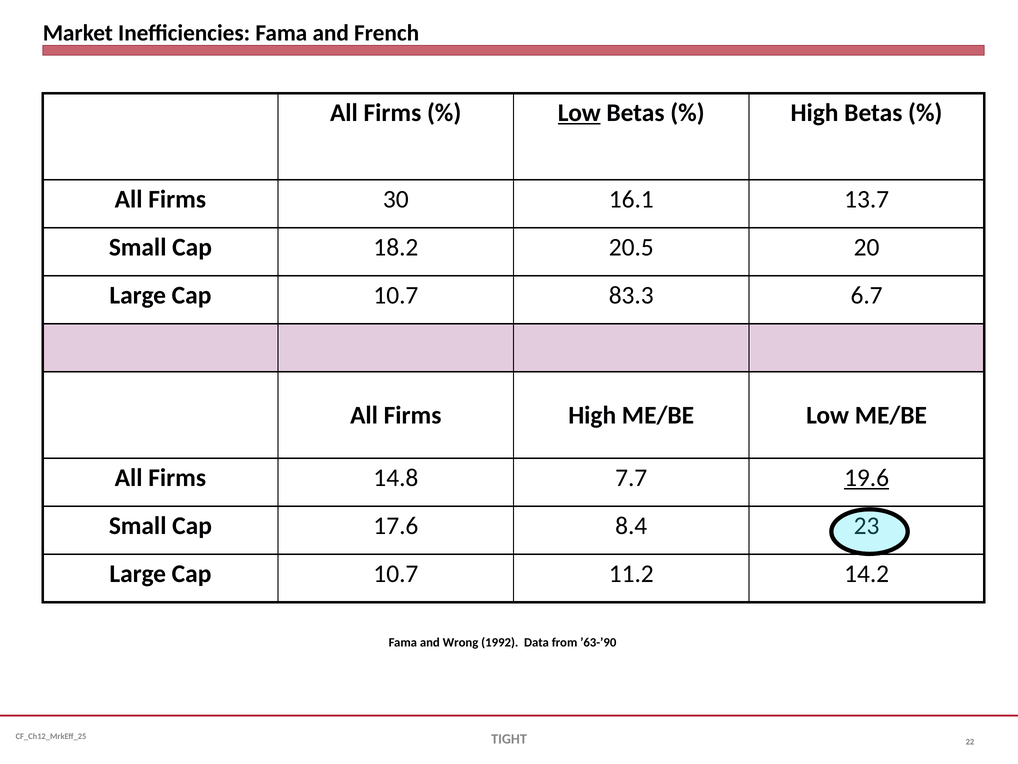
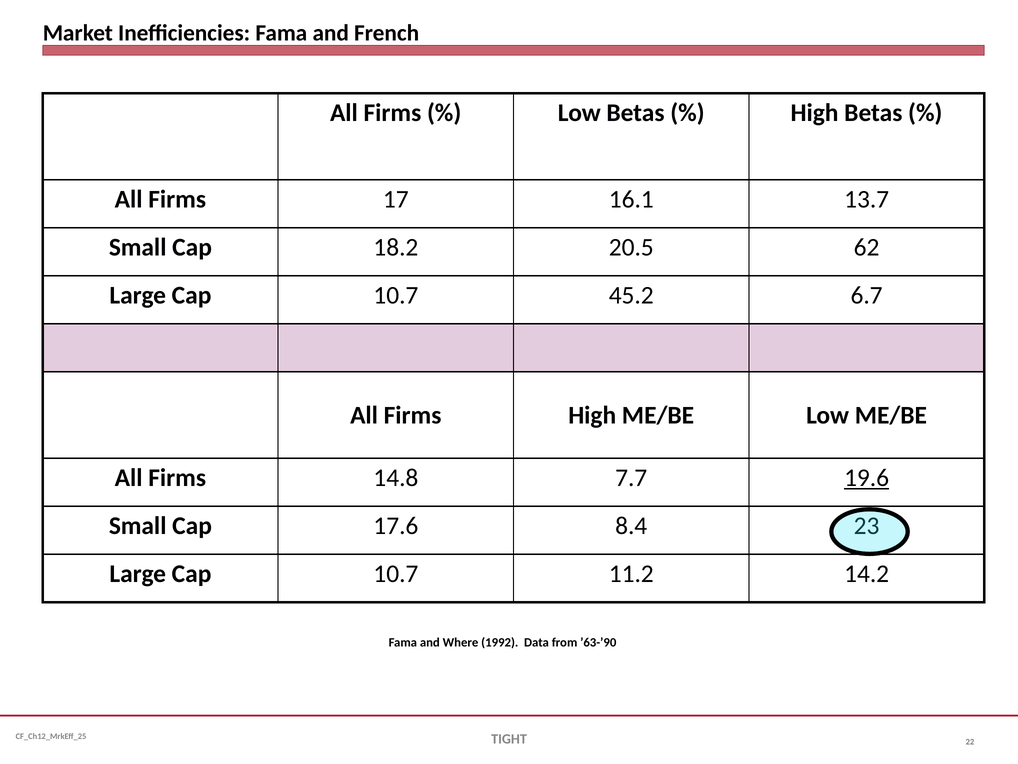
Low underline: present -> none (579, 113)
30: 30 -> 17 (396, 199)
20: 20 -> 62 (867, 247)
83.3: 83.3 -> 45.2 (631, 295)
Wrong: Wrong -> Where (460, 642)
